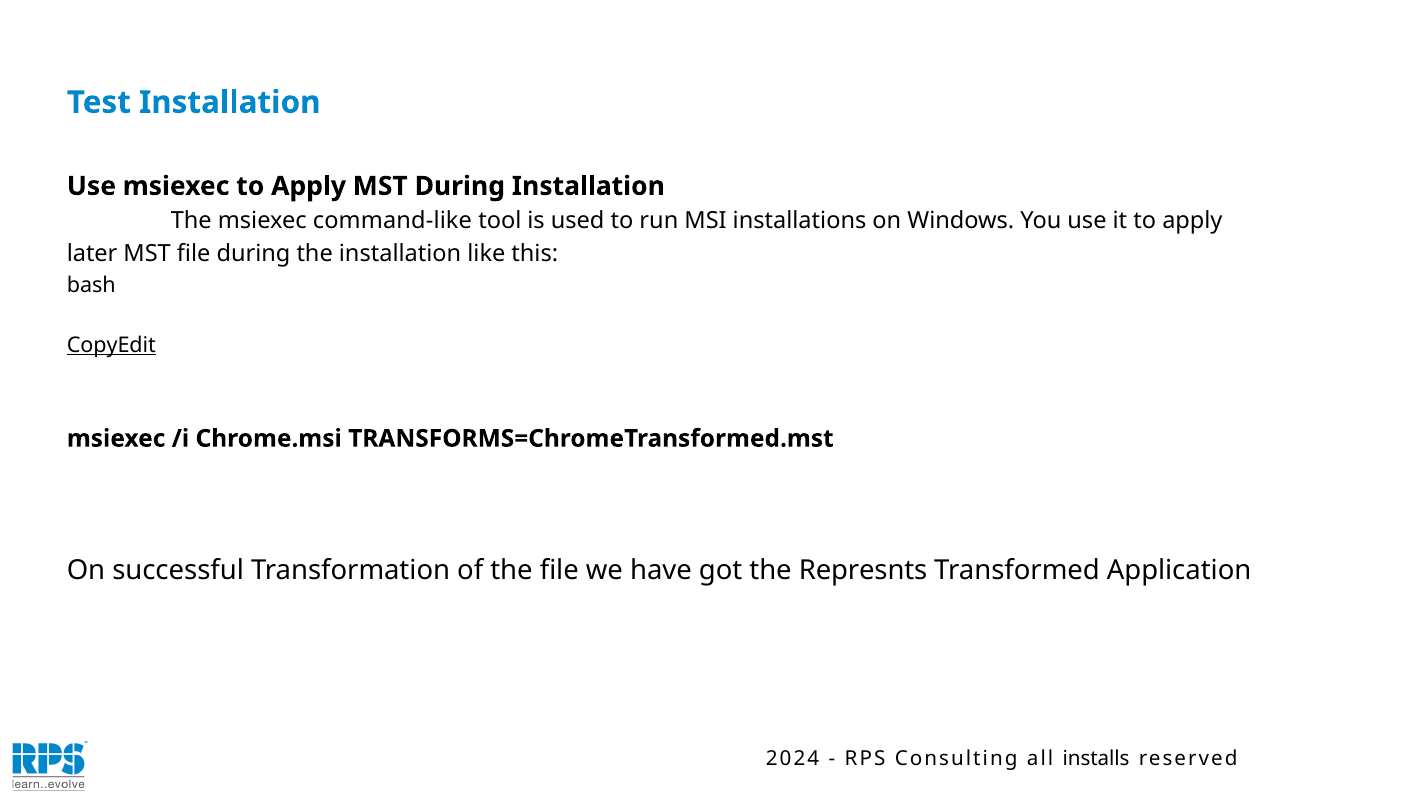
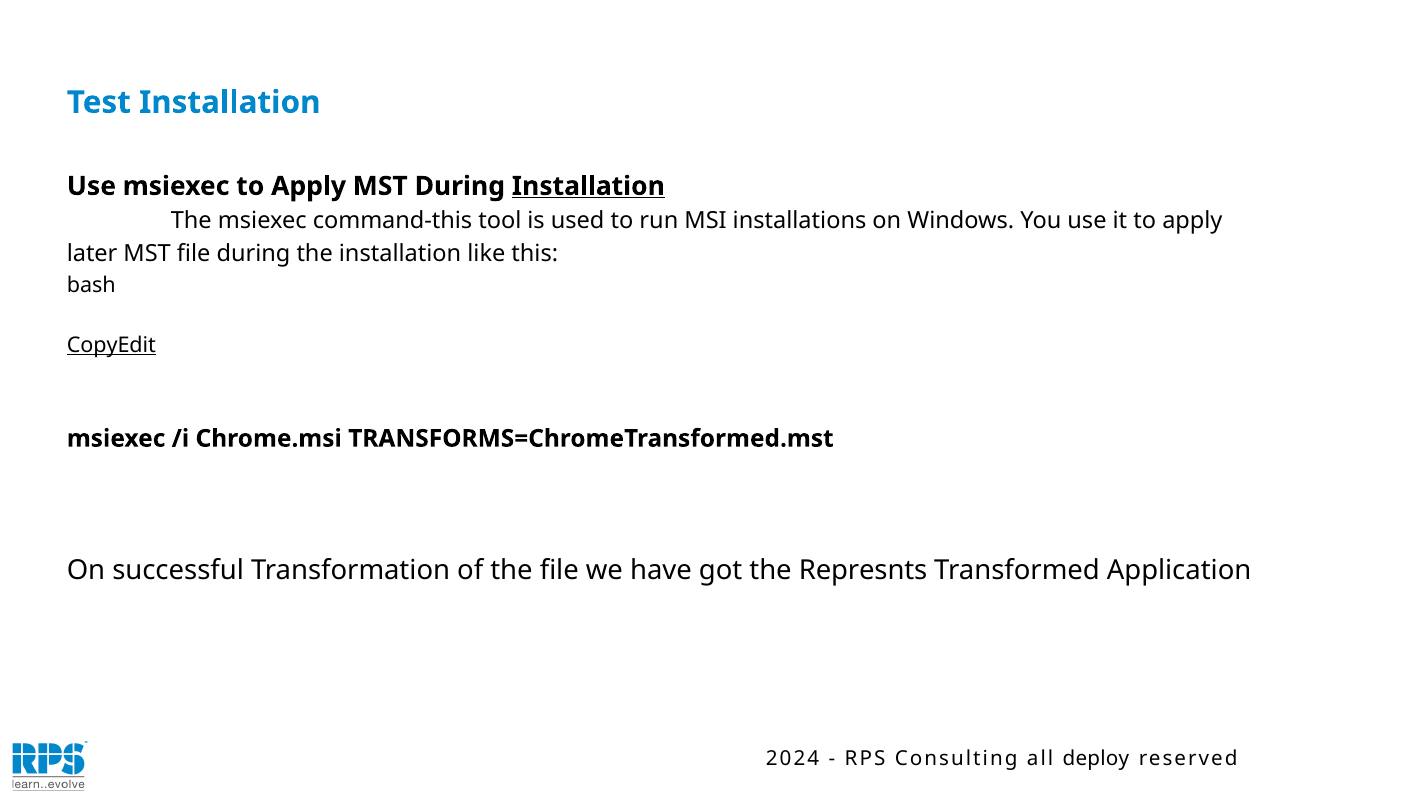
Installation underline: none -> present (588, 186)
command-like: command-like -> command-this (393, 221)
installs: installs -> deploy (1096, 758)
